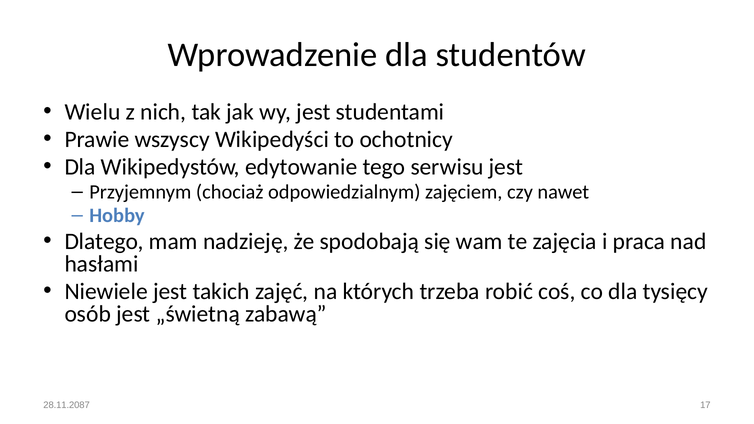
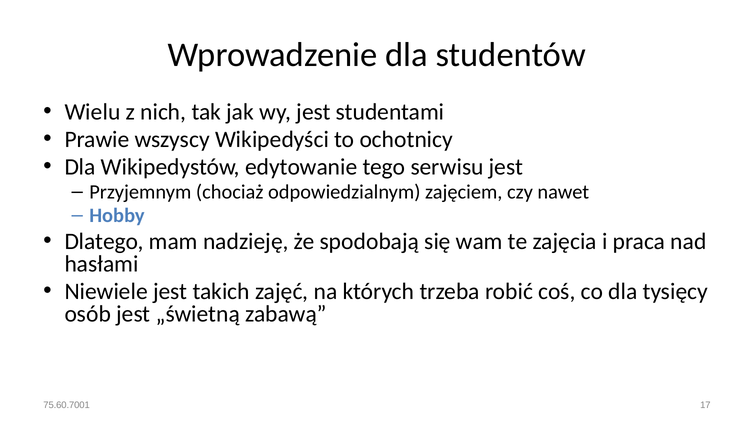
28.11.2087: 28.11.2087 -> 75.60.7001 (67, 405)
